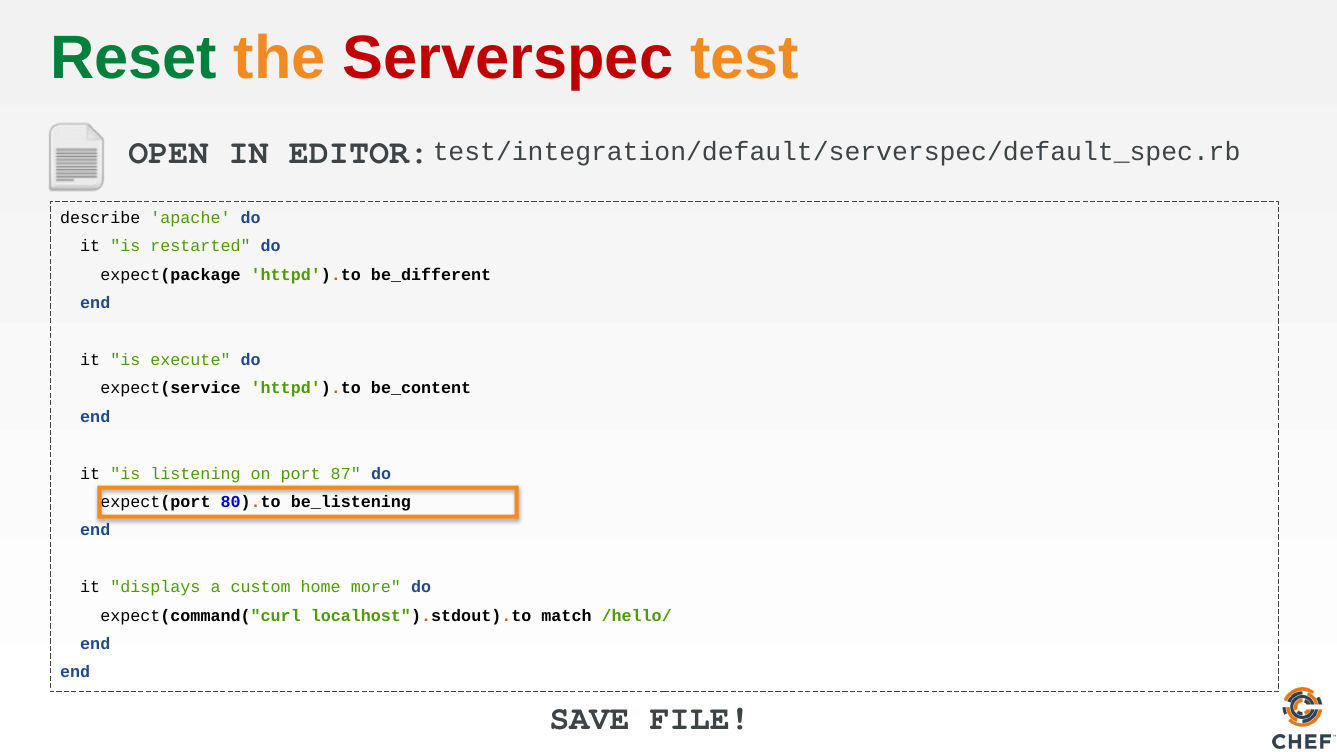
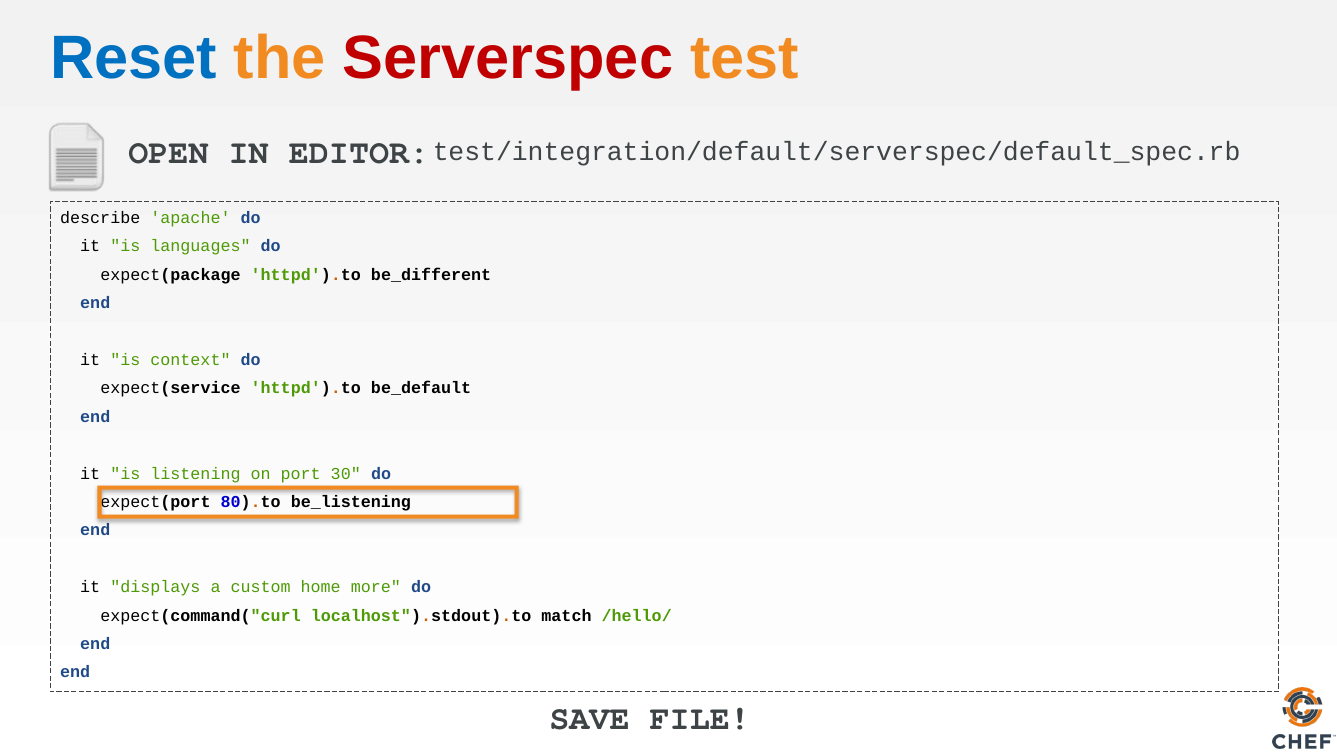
Reset colour: green -> blue (134, 58)
restarted: restarted -> languages (200, 246)
execute: execute -> context (190, 360)
be_content: be_content -> be_default (421, 388)
87: 87 -> 30 (346, 474)
